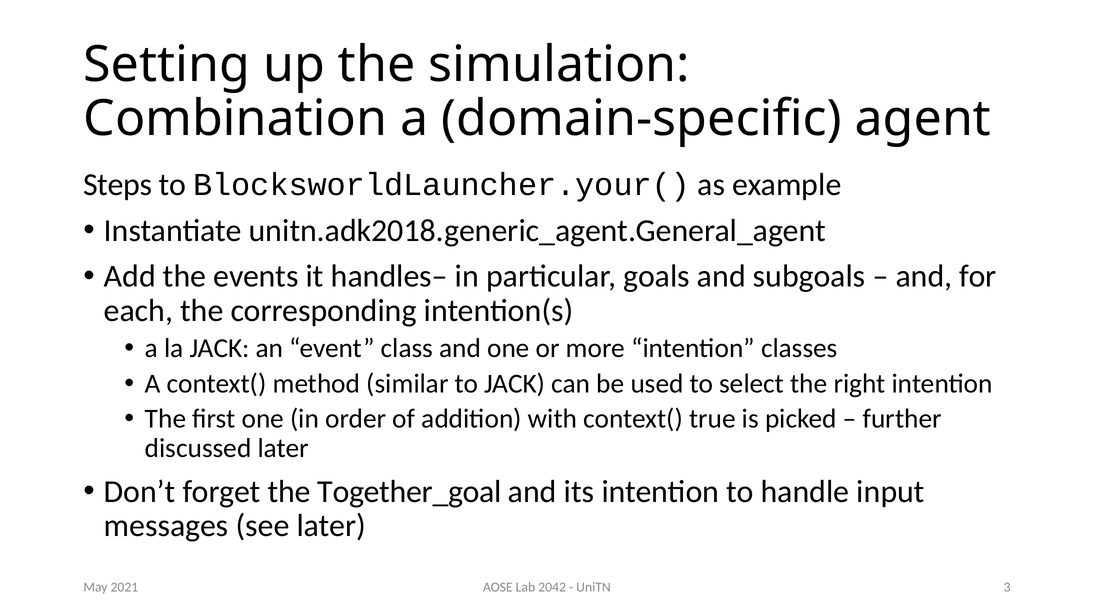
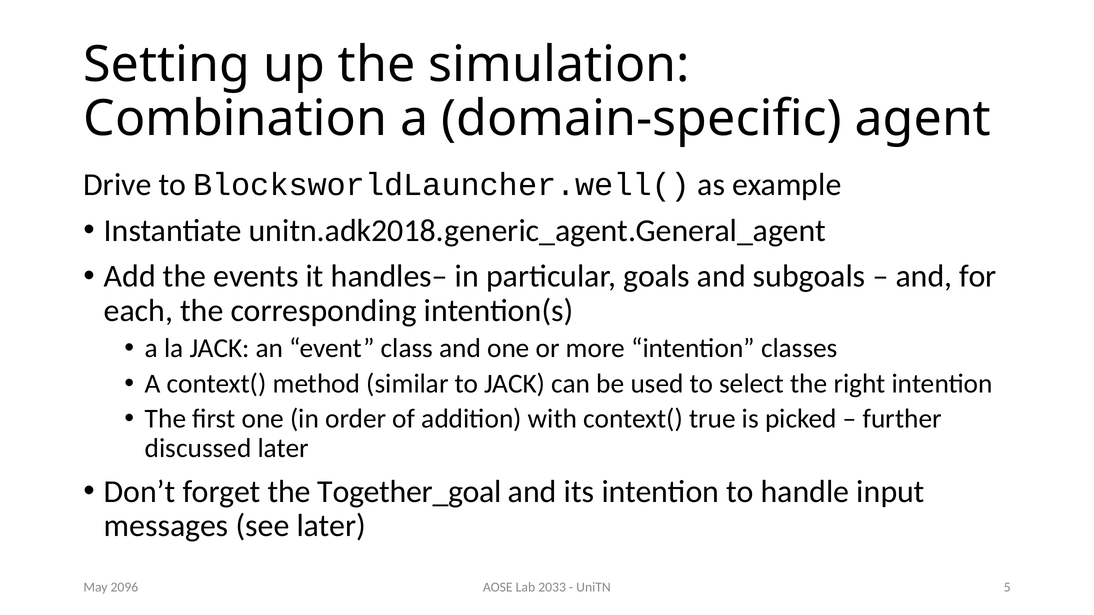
Steps: Steps -> Drive (117, 185)
BlocksworldLauncher.your(: BlocksworldLauncher.your( -> BlocksworldLauncher.well( (442, 185)
2042: 2042 -> 2033 (552, 588)
3: 3 -> 5 (1007, 588)
2021: 2021 -> 2096 (124, 588)
